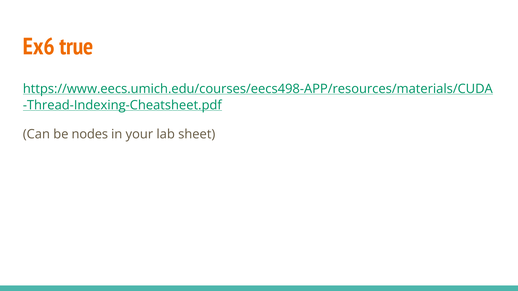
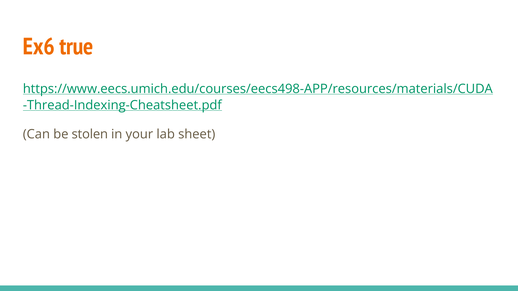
nodes: nodes -> stolen (90, 134)
